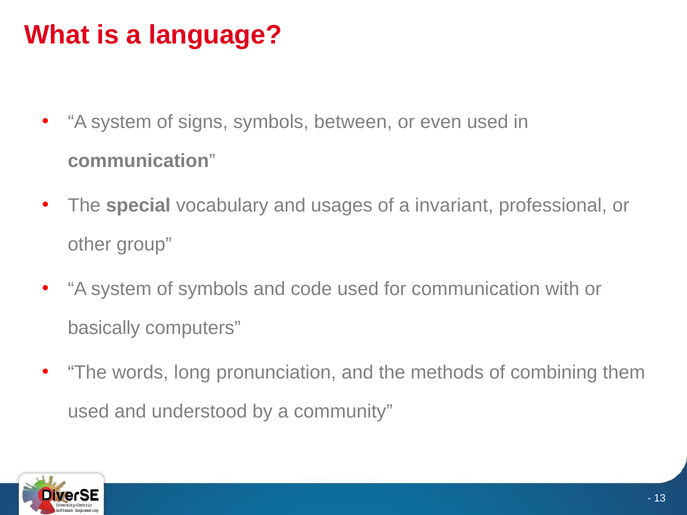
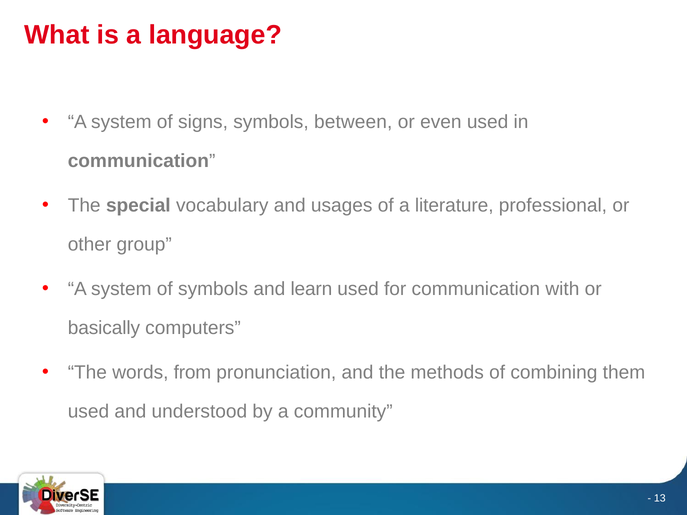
invariant: invariant -> literature (454, 206)
code: code -> learn (311, 289)
long: long -> from (192, 373)
